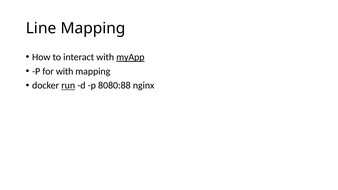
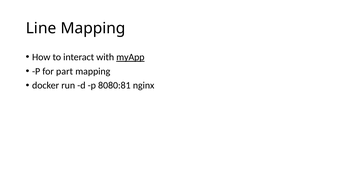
for with: with -> part (65, 71)
run underline: present -> none (68, 85)
8080:88: 8080:88 -> 8080:81 (114, 85)
